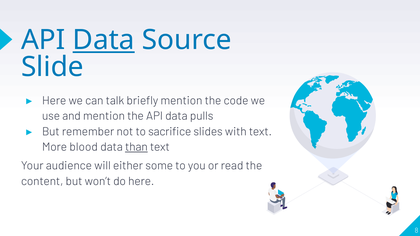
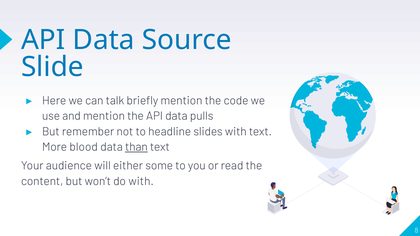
Data underline: present -> none (104, 40)
sacrifice: sacrifice -> headline (170, 132)
do here: here -> with (141, 181)
